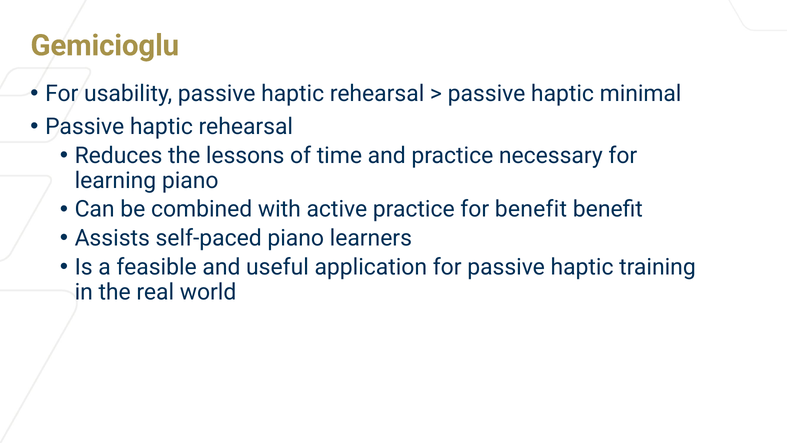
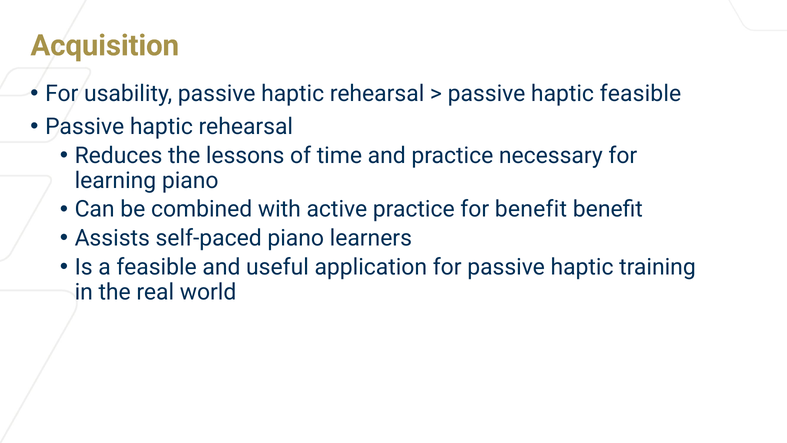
Gemicioglu: Gemicioglu -> Acquisition (105, 46)
haptic minimal: minimal -> feasible (640, 94)
